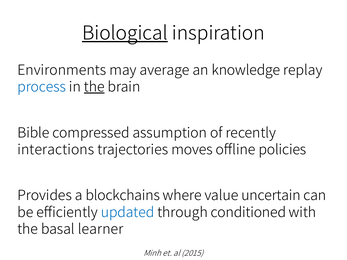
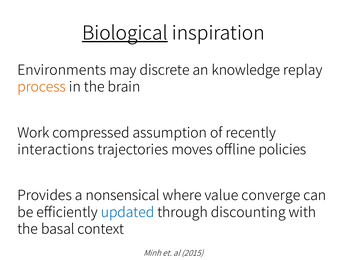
average: average -> discrete (165, 70)
process colour: blue -> orange (42, 87)
the underline: present -> none (94, 87)
Bible: Bible -> Work (33, 133)
blockchains: blockchains -> nonsensical (123, 196)
uncertain: uncertain -> converge (271, 196)
conditioned: conditioned -> discounting (248, 213)
learner: learner -> context (101, 229)
